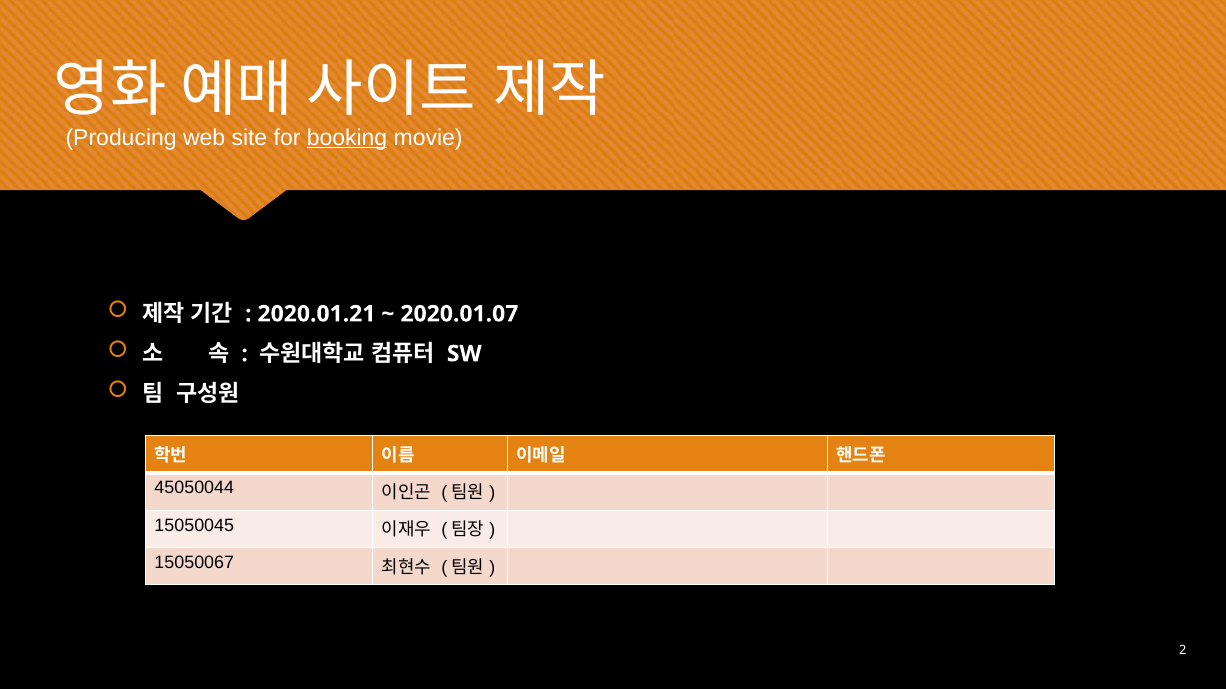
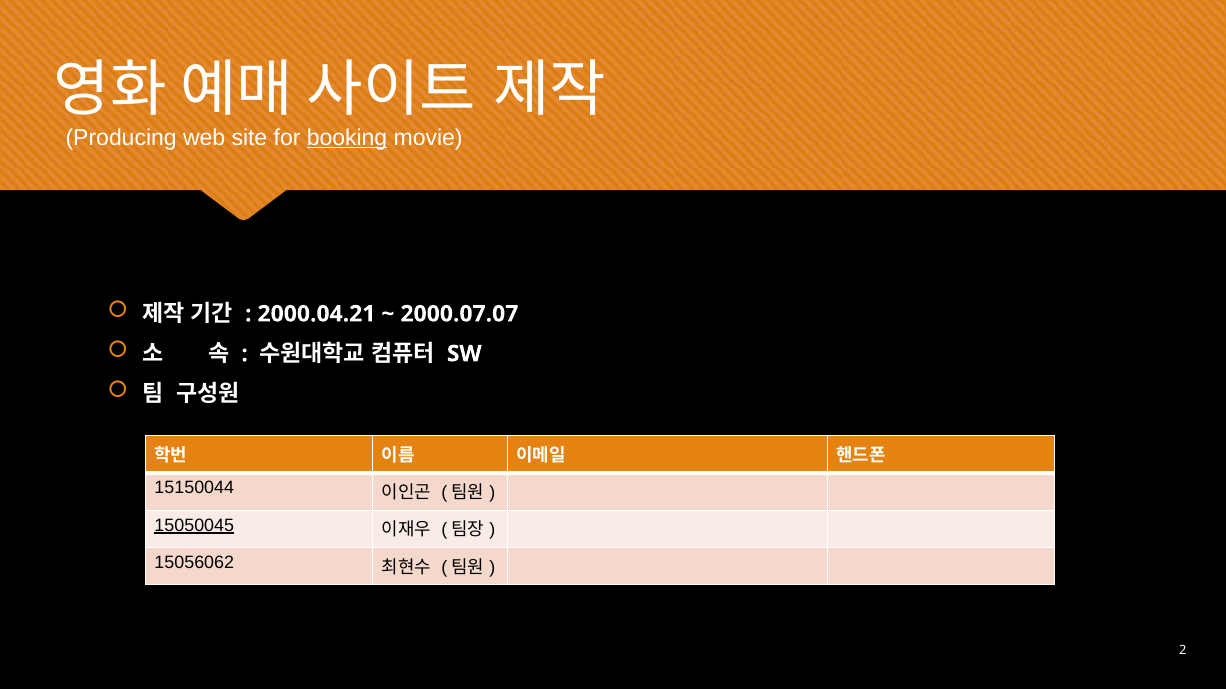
2020.01.21: 2020.01.21 -> 2000.04.21 (316, 314)
2020.01.07: 2020.01.07 -> 2000.07.07 (459, 314)
45050044: 45050044 -> 15150044 (194, 488)
15050045 underline: none -> present (194, 526)
15050067: 15050067 -> 15056062 (194, 563)
